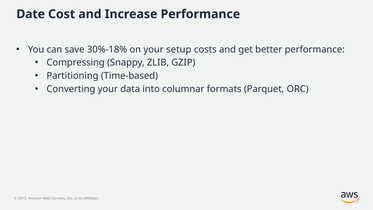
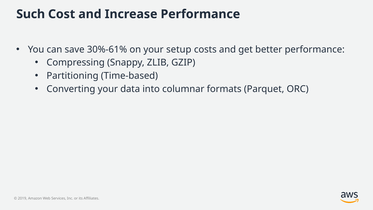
Date: Date -> Such (31, 14)
30%-18%: 30%-18% -> 30%-61% (107, 49)
